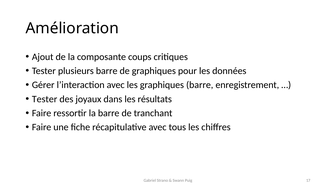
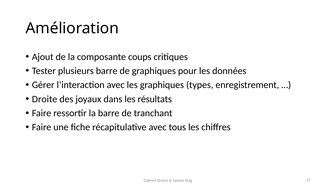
graphiques barre: barre -> types (200, 85)
Tester: Tester -> Droite (45, 99)
